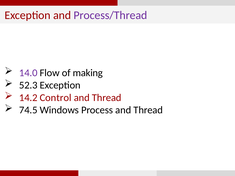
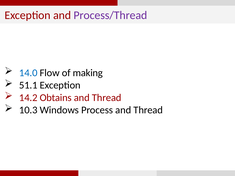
14.0 colour: purple -> blue (28, 73)
52.3: 52.3 -> 51.1 (28, 85)
Control: Control -> Obtains (56, 98)
74.5: 74.5 -> 10.3 (28, 110)
